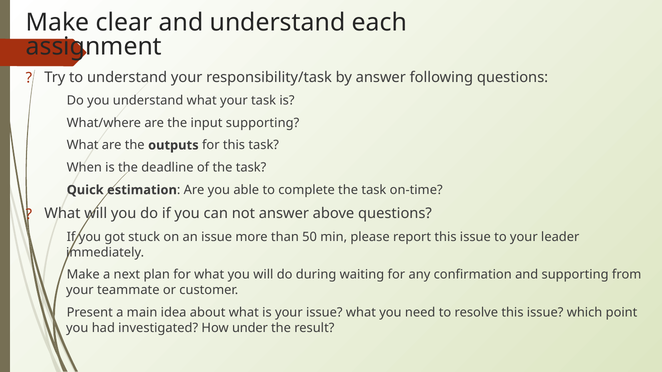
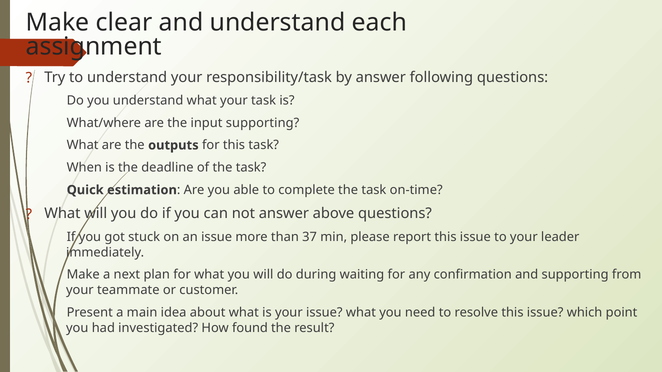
50: 50 -> 37 (310, 237)
under: under -> found (250, 328)
